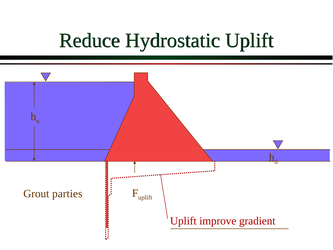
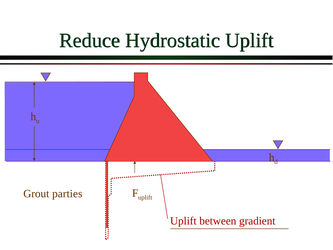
improve: improve -> between (218, 221)
